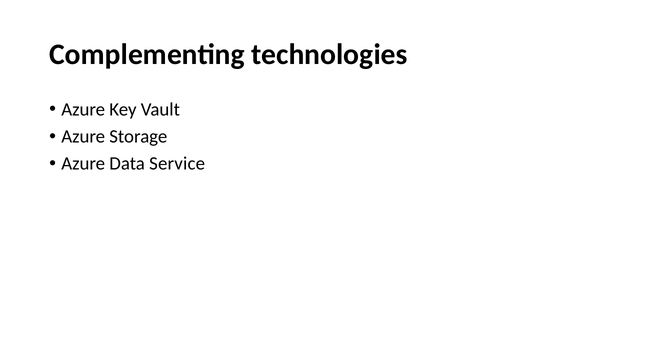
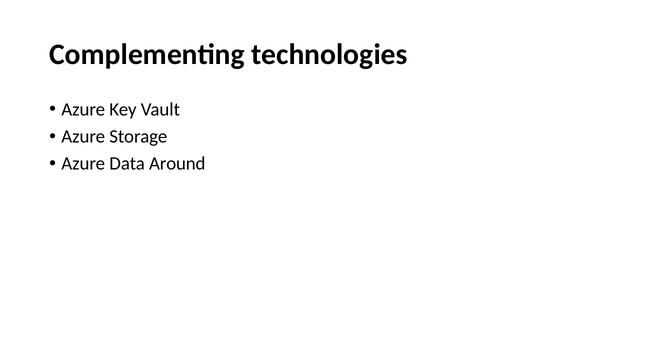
Service: Service -> Around (177, 163)
